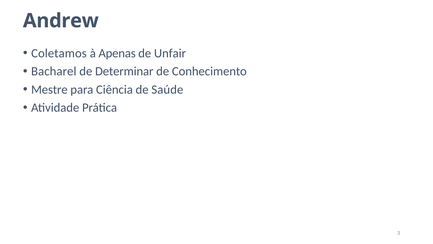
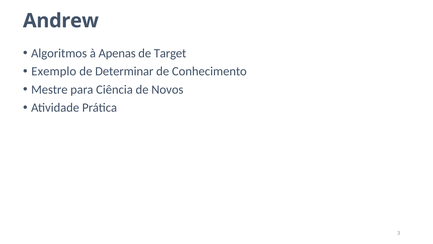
Coletamos: Coletamos -> Algoritmos (59, 53)
Unfair: Unfair -> Target (170, 53)
Bacharel: Bacharel -> Exemplo (54, 71)
Saúde: Saúde -> Novos (167, 89)
